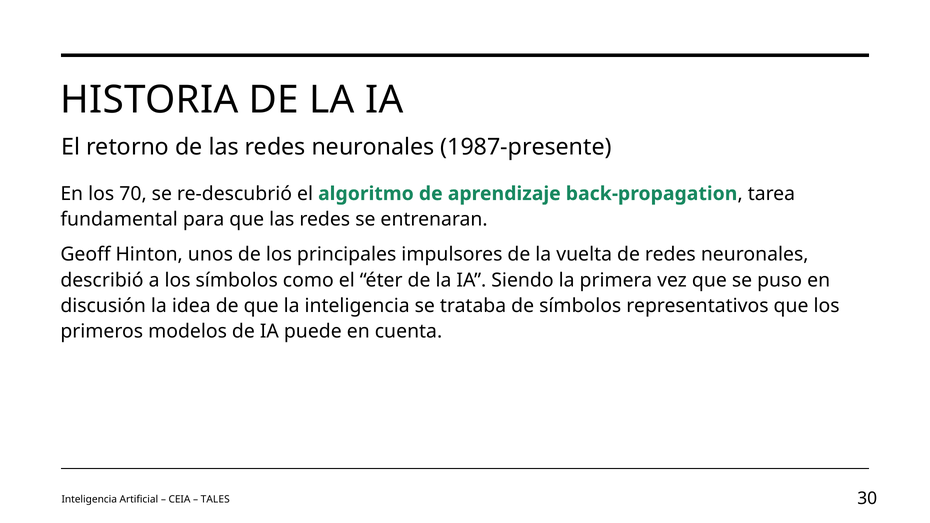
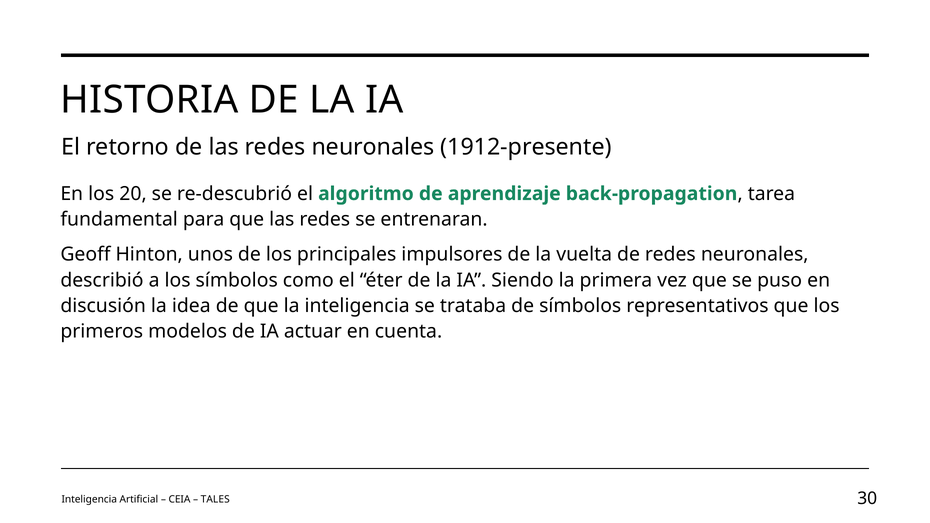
1987-presente: 1987-presente -> 1912-presente (526, 147)
70: 70 -> 20 (133, 194)
puede: puede -> actuar (313, 331)
